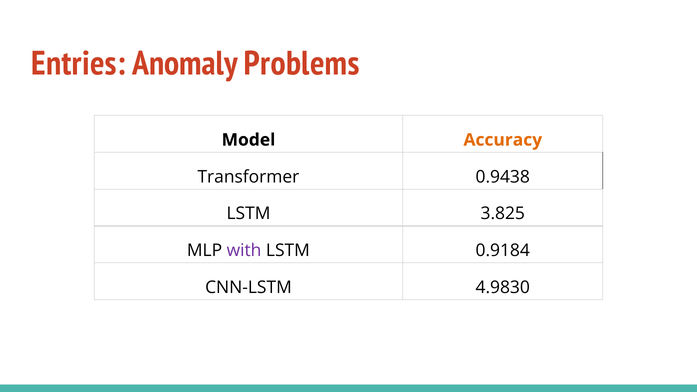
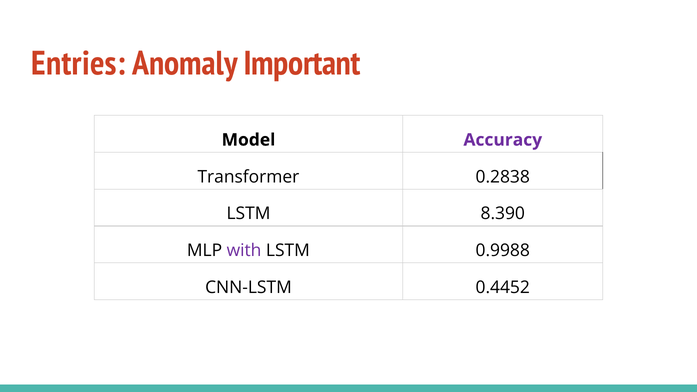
Problems: Problems -> Important (302, 64)
Accuracy colour: orange -> purple (503, 140)
0.9438: 0.9438 -> 0.2838 (503, 177)
3.825: 3.825 -> 8.390 (503, 214)
0.9184: 0.9184 -> 0.9988 (503, 251)
4.9830: 4.9830 -> 0.4452 (503, 287)
